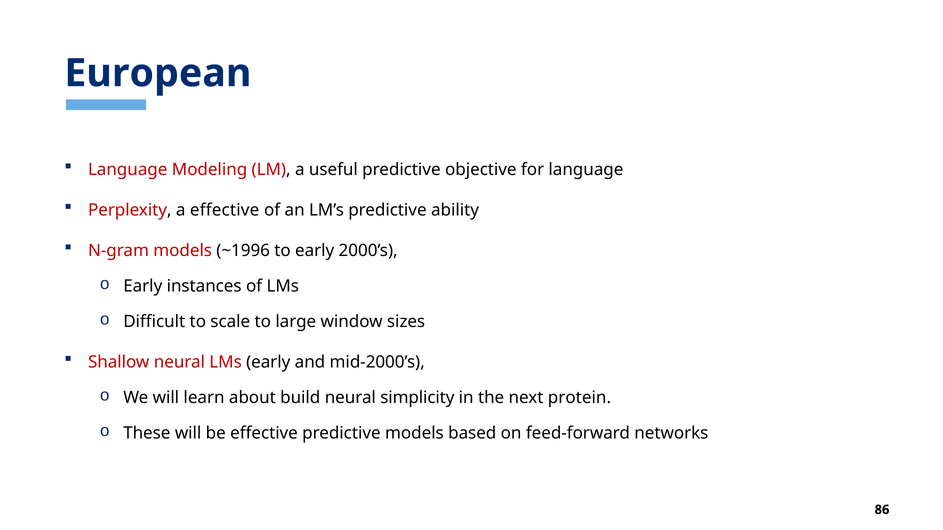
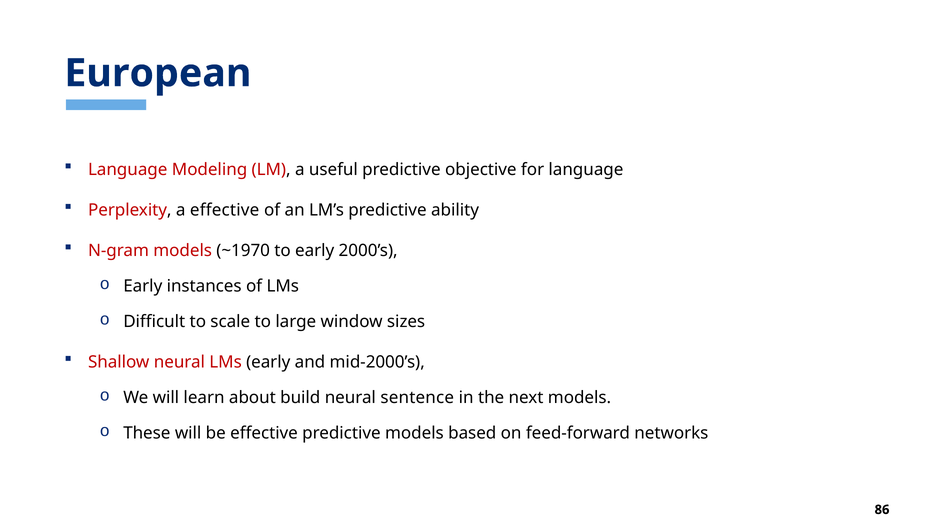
~1996: ~1996 -> ~1970 (243, 251)
simplicity: simplicity -> sentence (417, 398)
next protein: protein -> models (579, 398)
